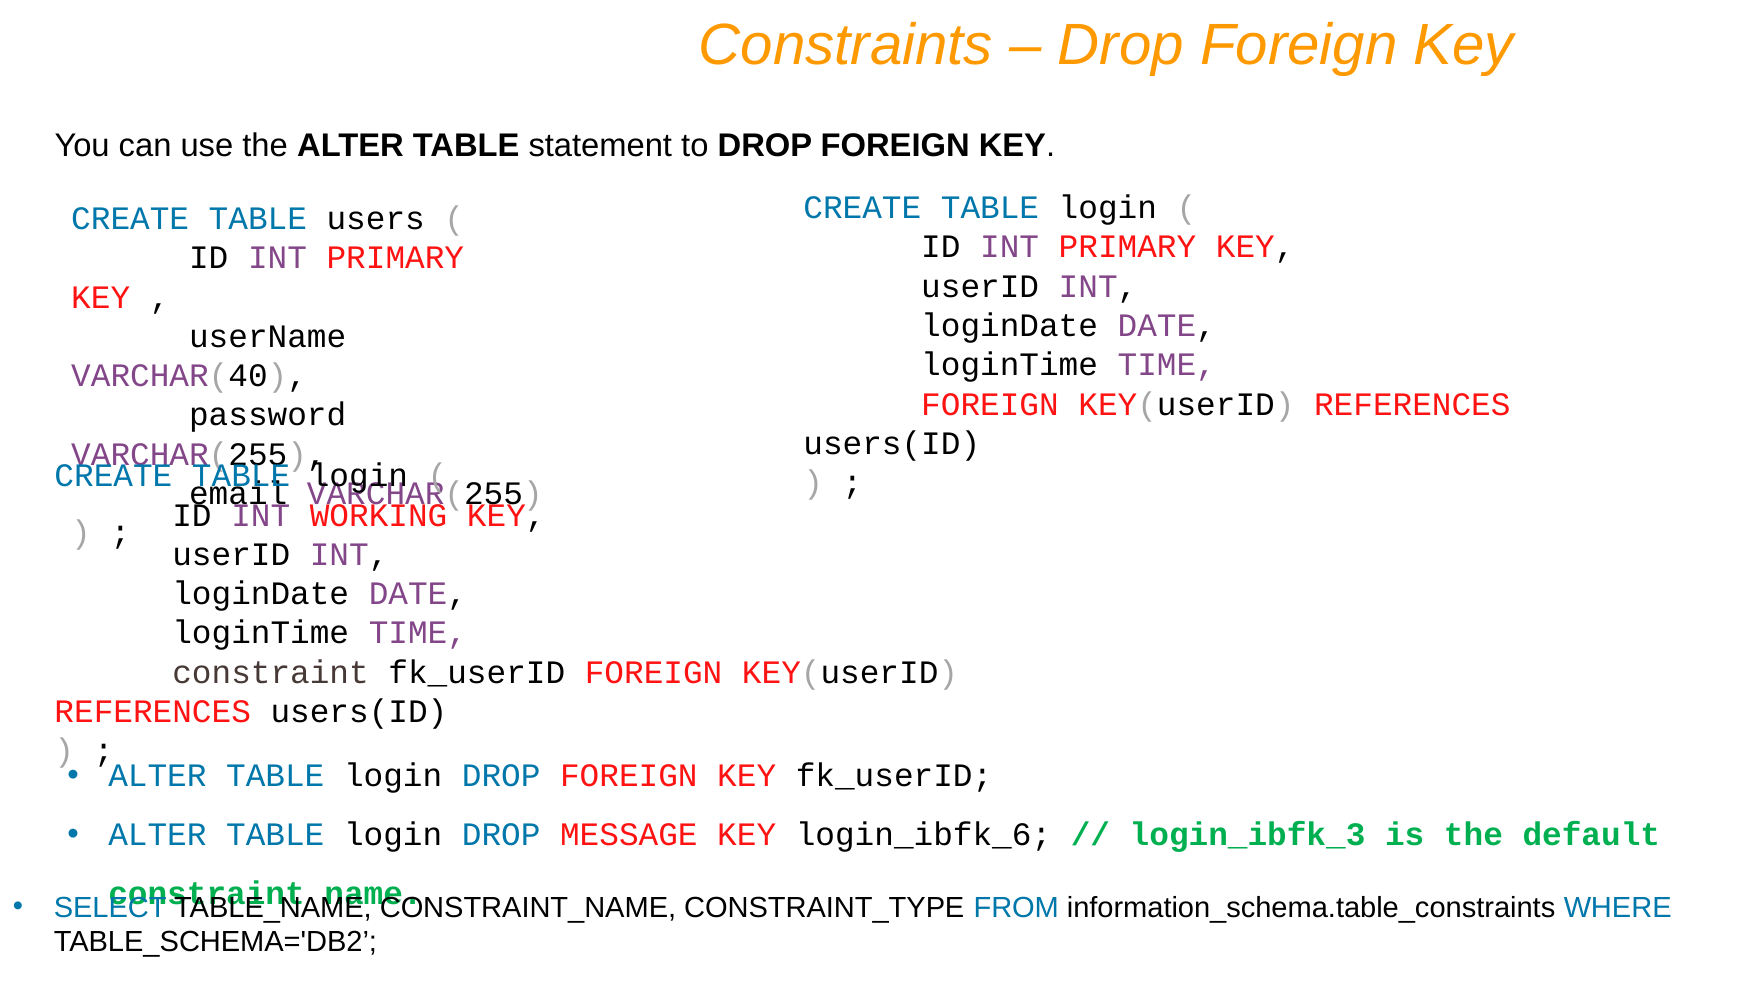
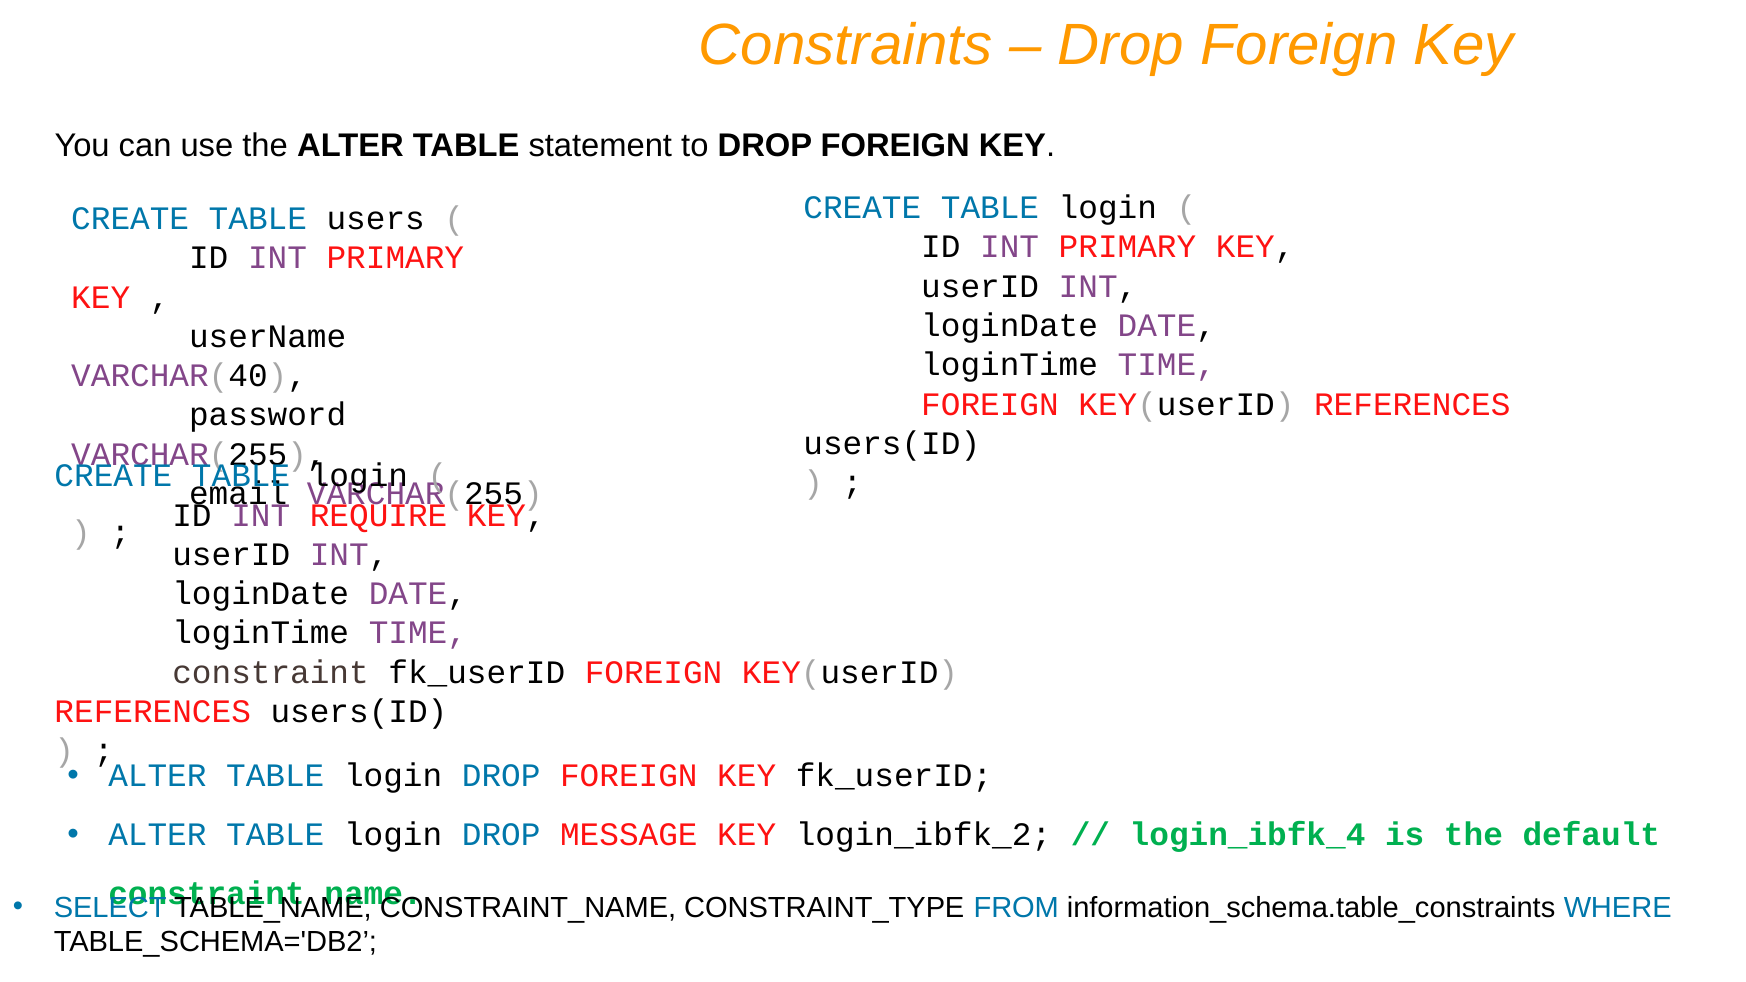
WORKING: WORKING -> REQUIRE (379, 515)
login_ibfk_6: login_ibfk_6 -> login_ibfk_2 (923, 835)
login_ibfk_3: login_ibfk_3 -> login_ibfk_4 (1248, 835)
